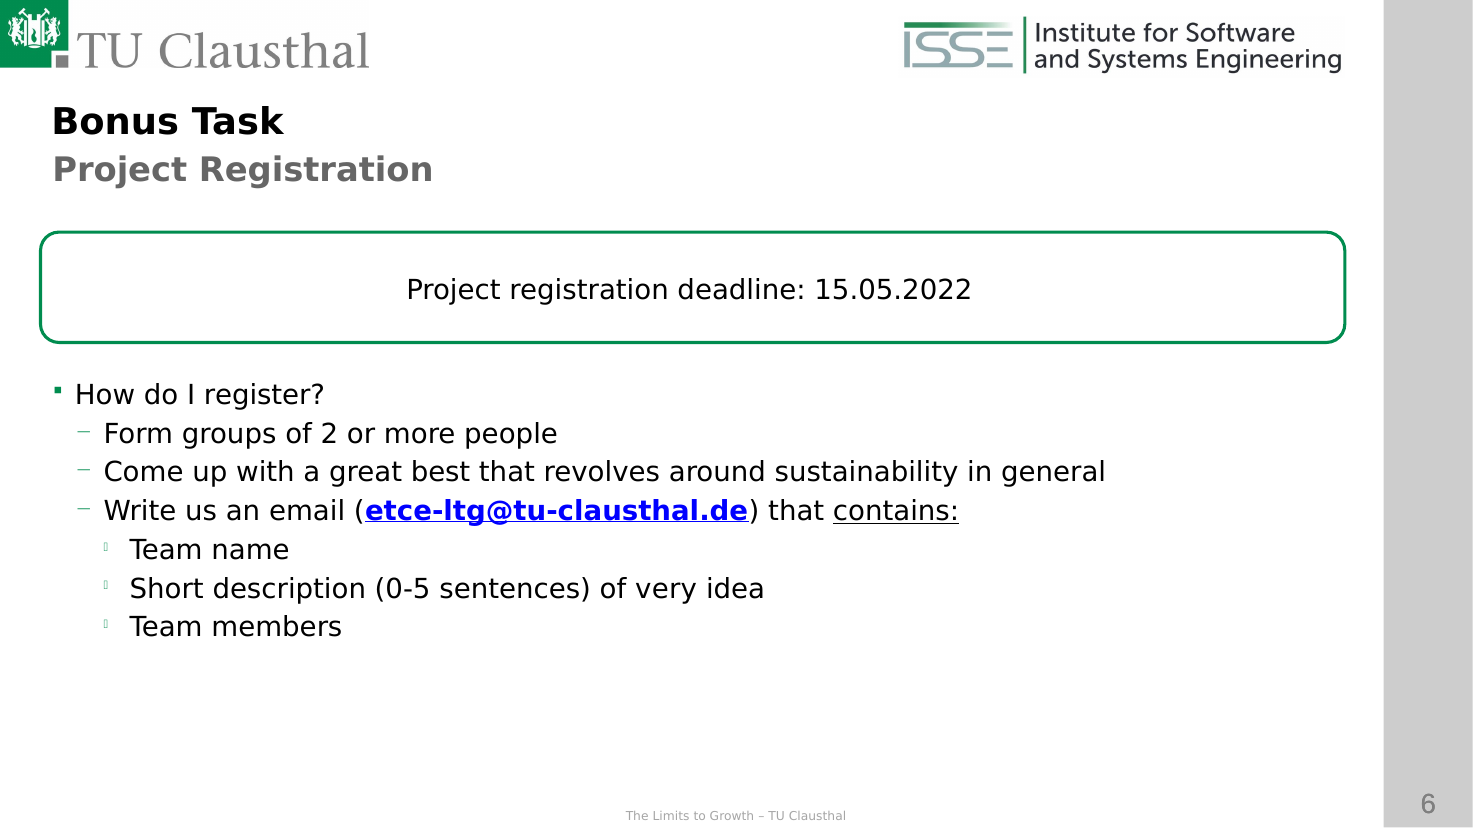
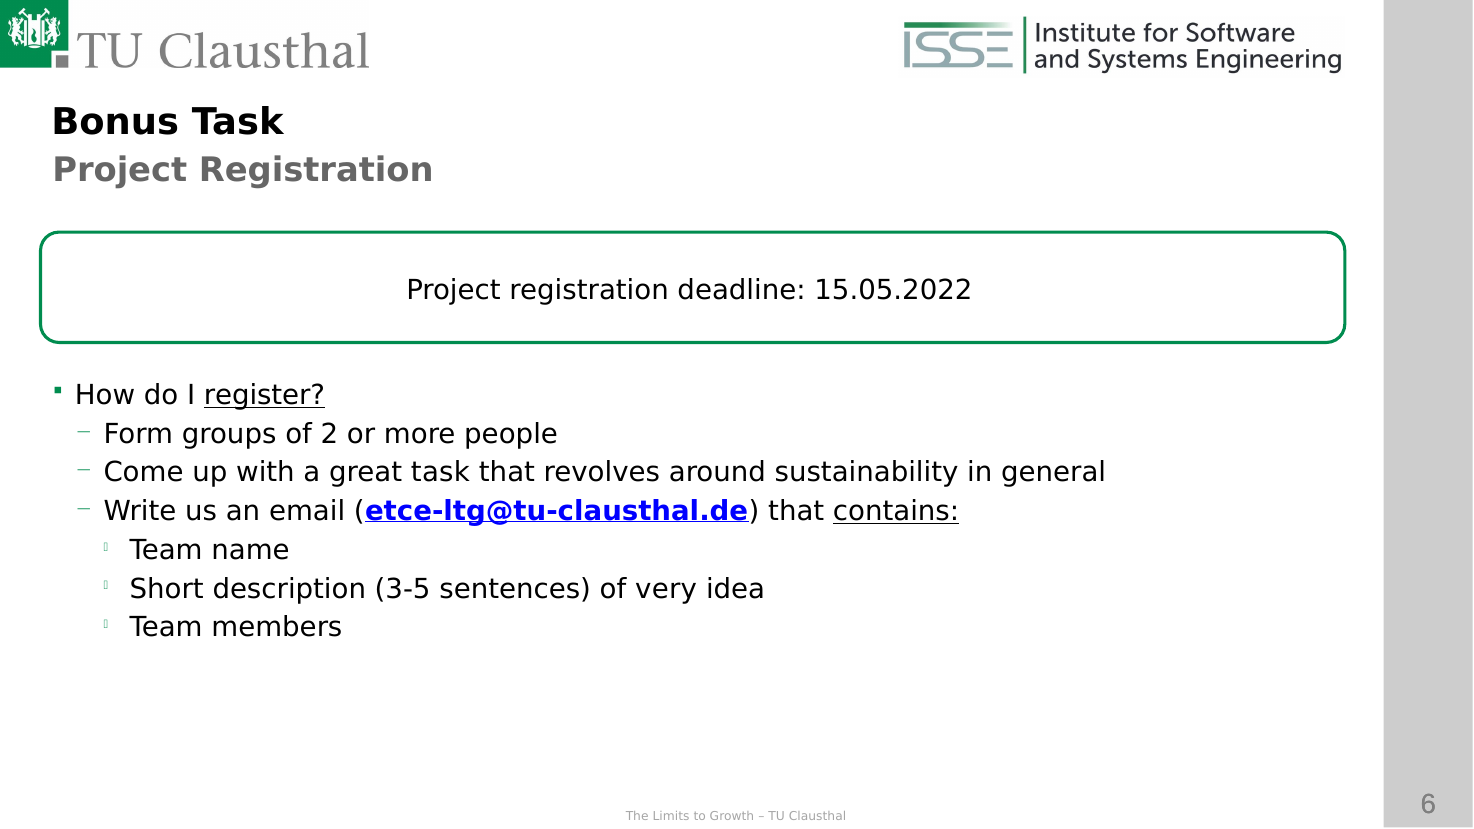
register underline: none -> present (265, 396)
great best: best -> task (440, 473)
0-5: 0-5 -> 3-5 (403, 589)
